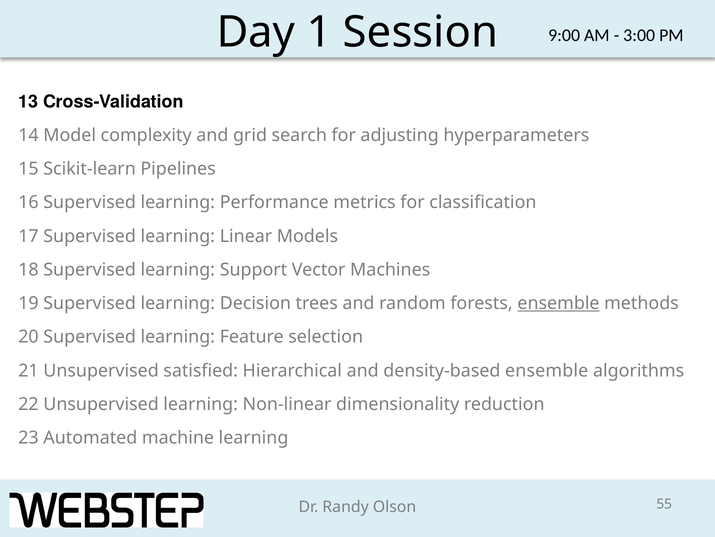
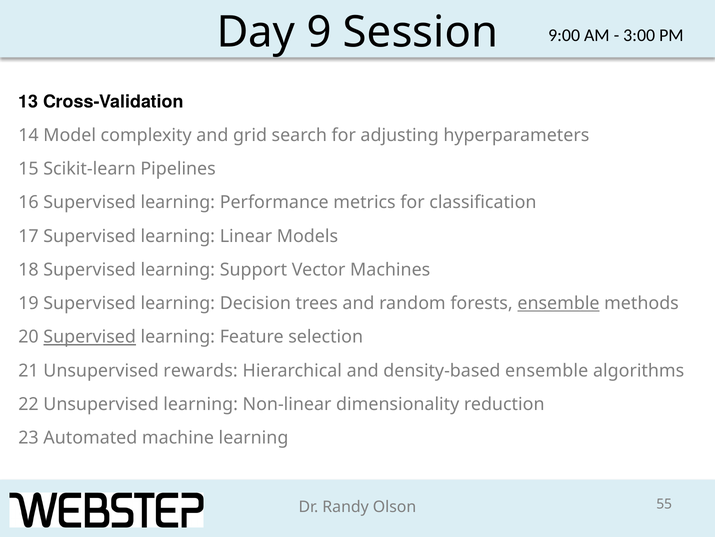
1: 1 -> 9 (319, 32)
Supervised underline: none -> present (90, 337)
satisfied: satisfied -> rewards (201, 370)
